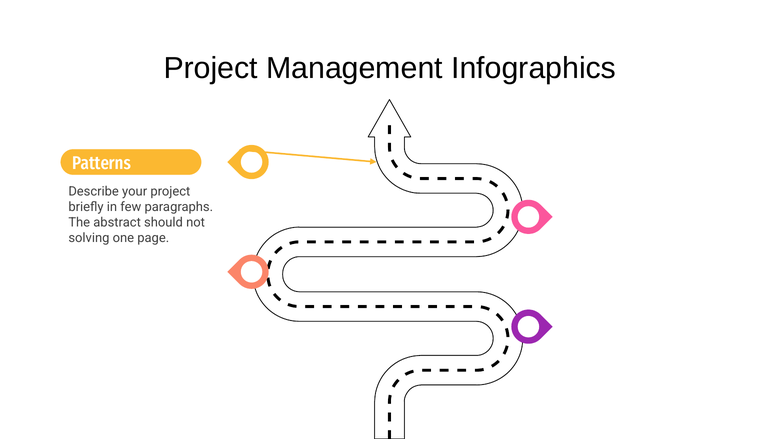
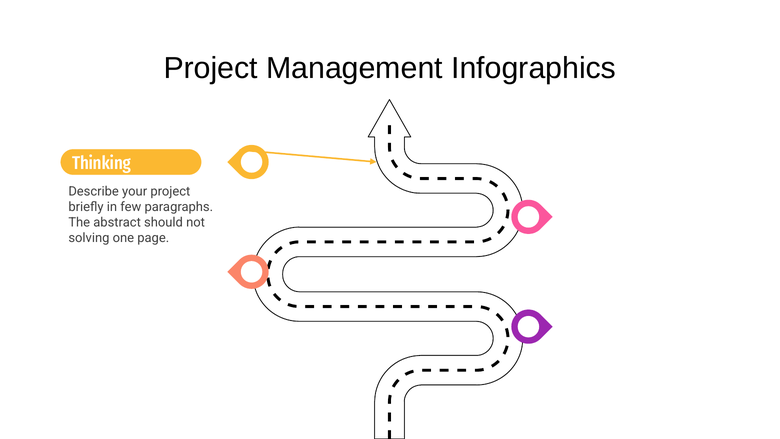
Patterns: Patterns -> Thinking (102, 163)
